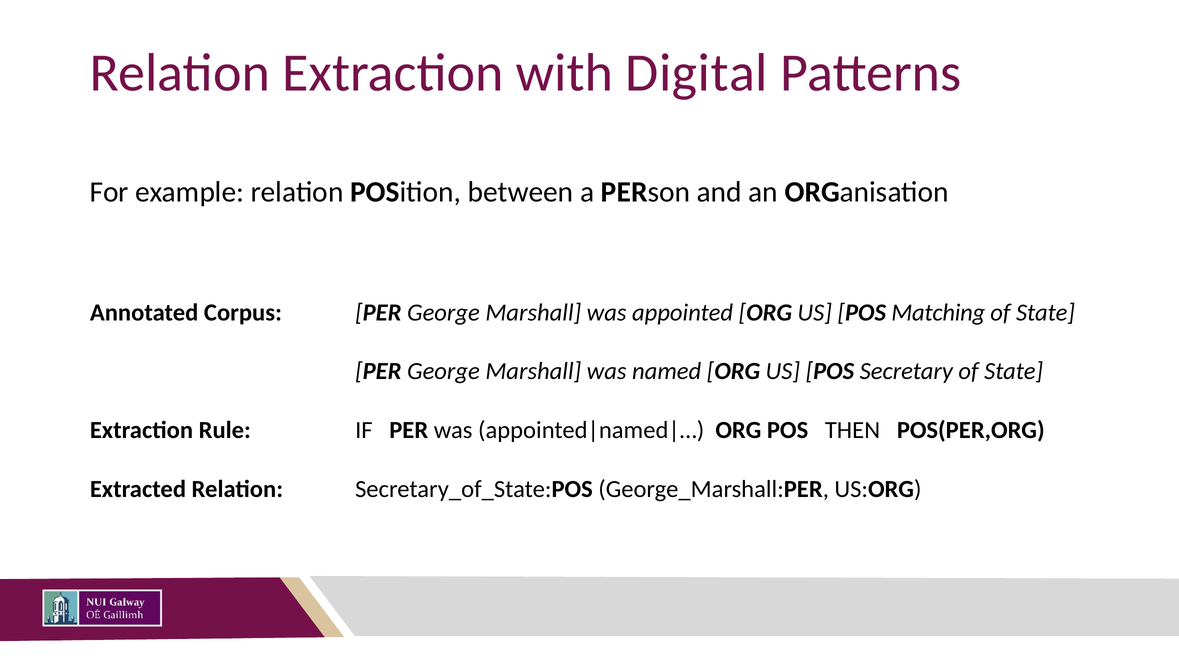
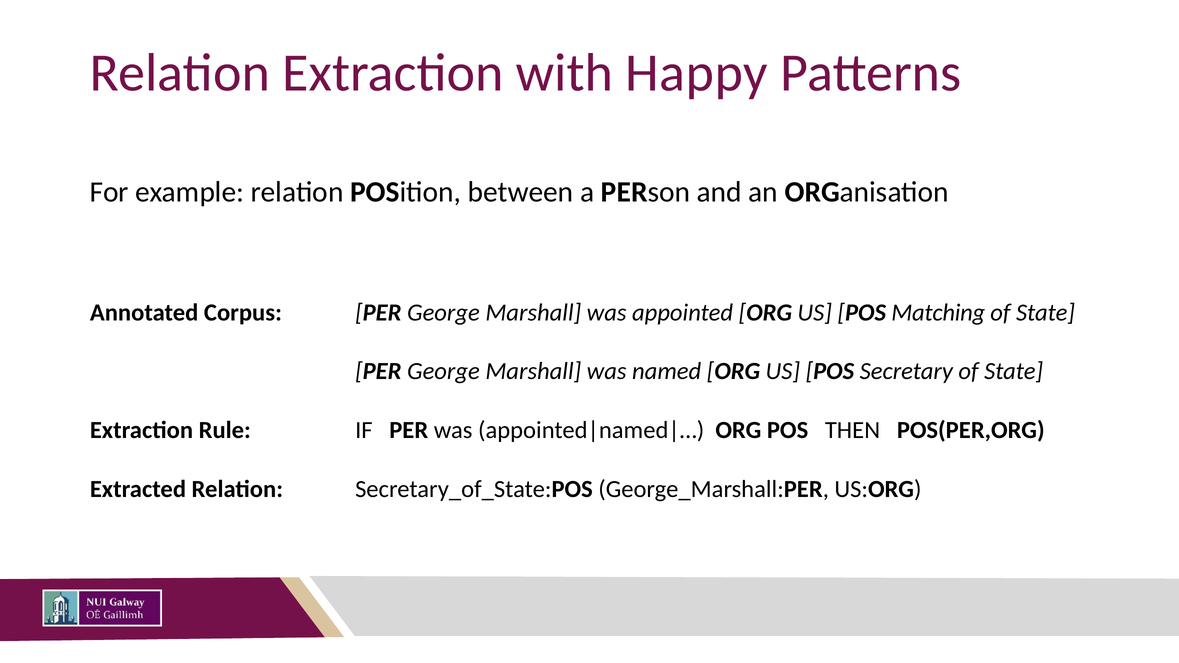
Digital: Digital -> Happy (697, 73)
